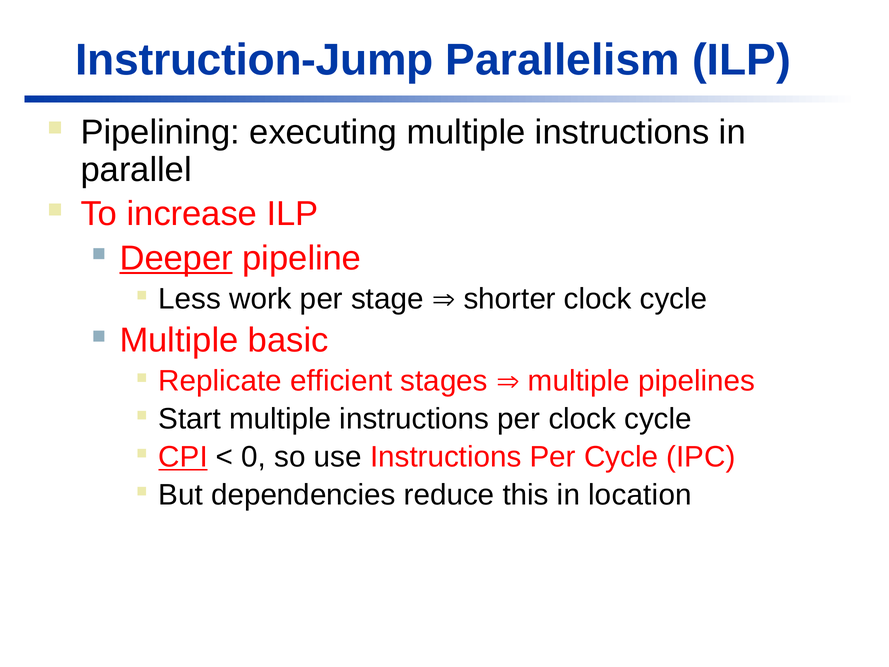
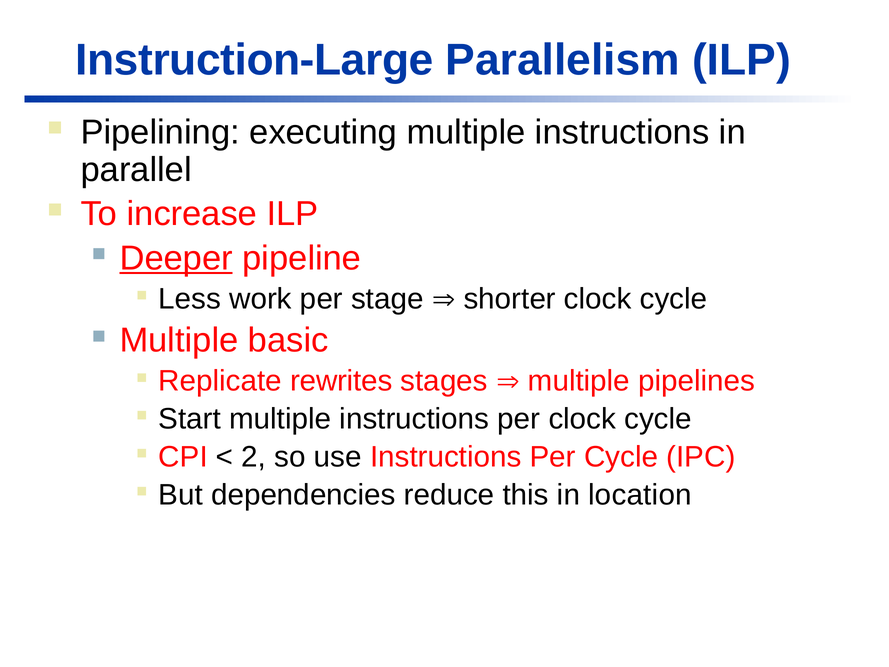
Instruction-Jump: Instruction-Jump -> Instruction-Large (254, 60)
efficient: efficient -> rewrites (341, 381)
CPI underline: present -> none (183, 457)
0: 0 -> 2 (254, 457)
